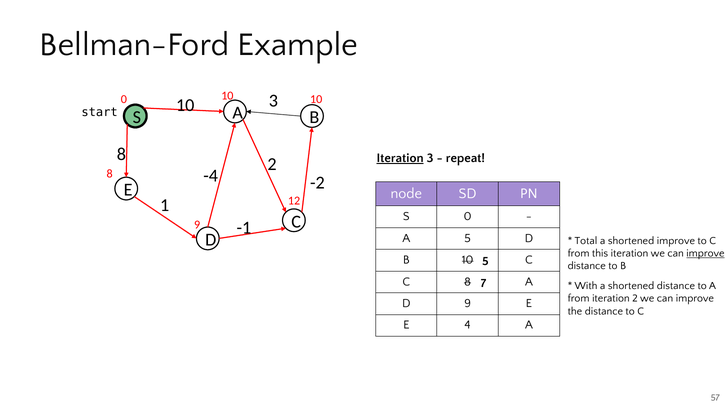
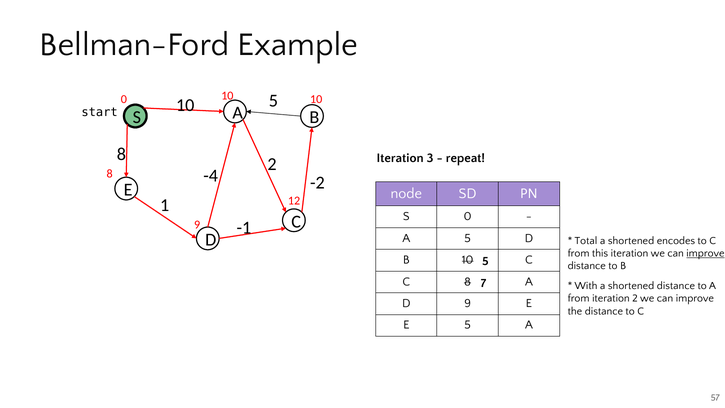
10 3: 3 -> 5 (273, 101)
Iteration underline: present -> none (400, 158)
shortened improve: improve -> encodes (676, 240)
E 4: 4 -> 5 (468, 325)
